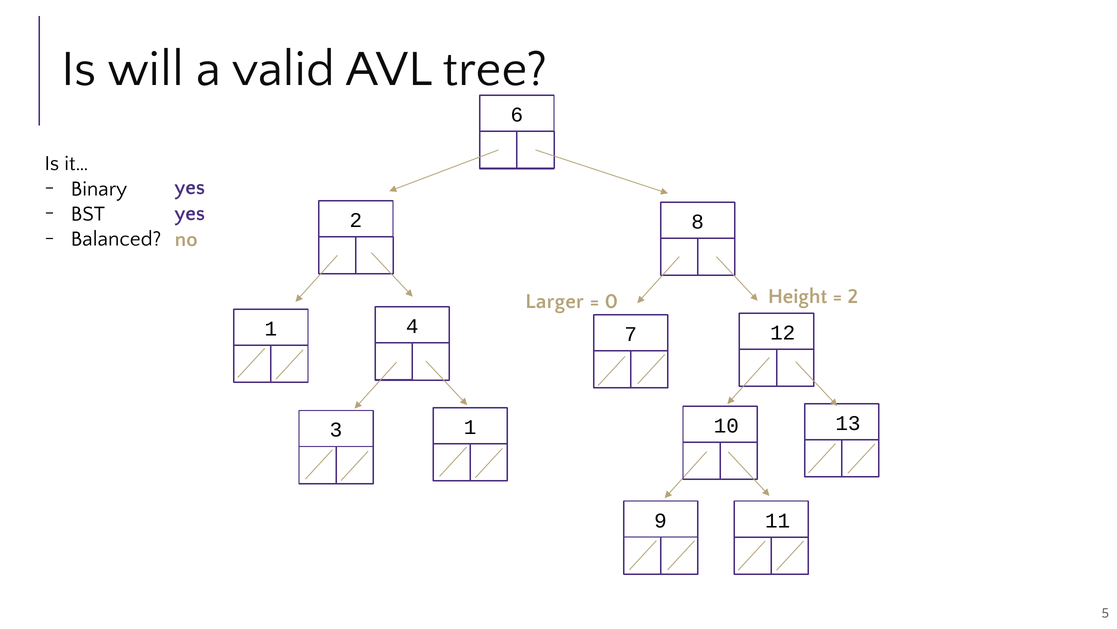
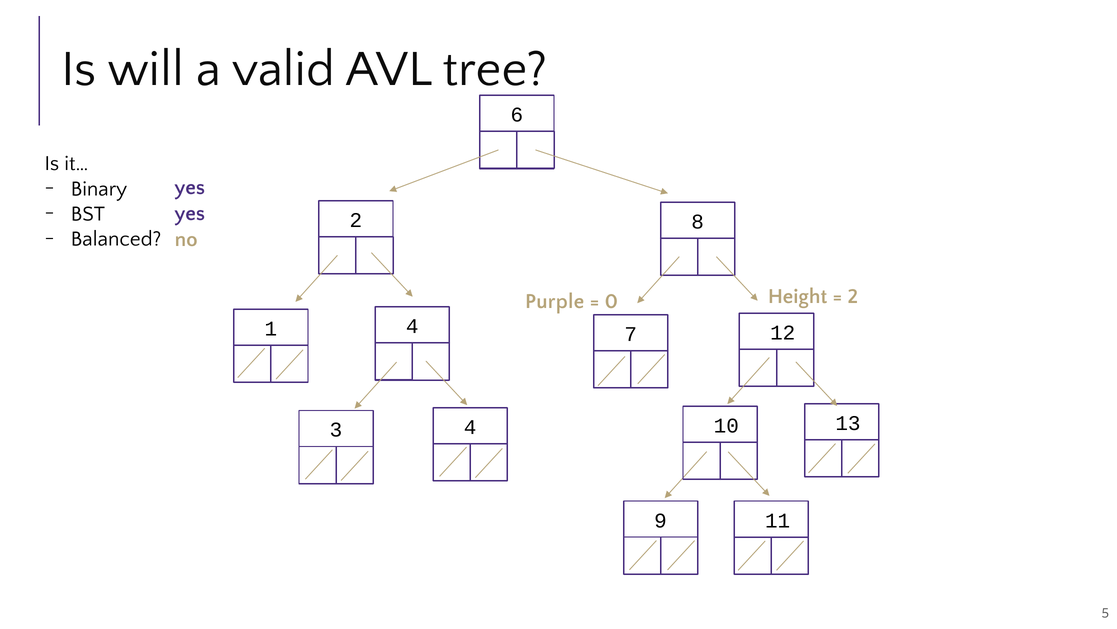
Larger: Larger -> Purple (555, 301)
3 1: 1 -> 4 (470, 427)
